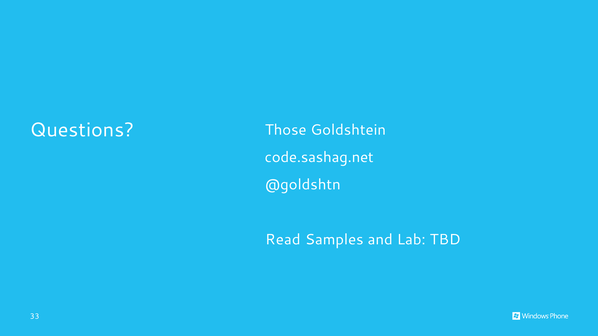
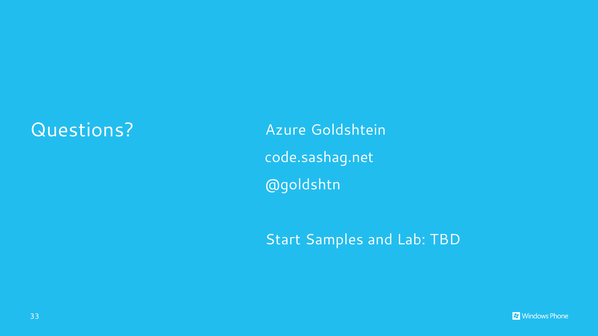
Those: Those -> Azure (286, 130)
Read: Read -> Start (283, 240)
